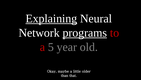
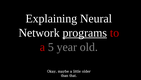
Explaining underline: present -> none (51, 18)
